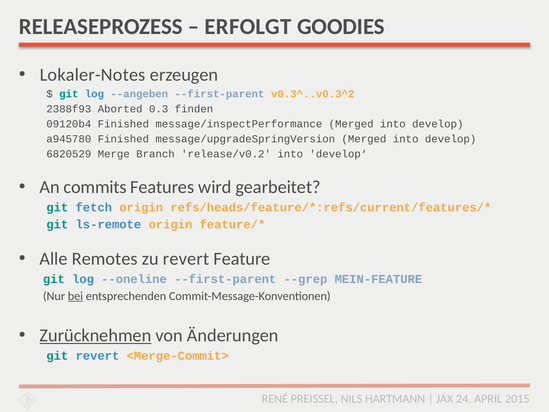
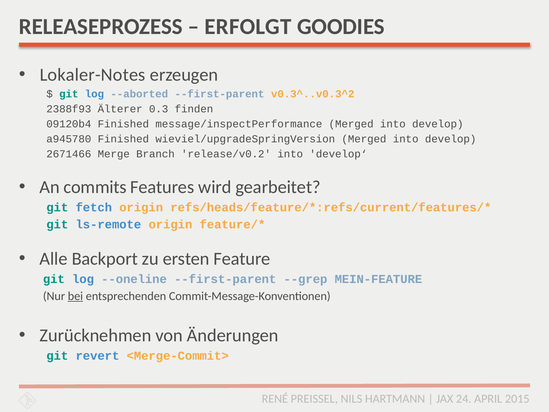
--angeben: --angeben -> --aborted (139, 94)
Aborted: Aborted -> Älterer (120, 109)
message/upgradeSpringVersion: message/upgradeSpringVersion -> wieviel/upgradeSpringVersion (245, 139)
6820529: 6820529 -> 2671466 (69, 154)
Remotes: Remotes -> Backport (105, 259)
zu revert: revert -> ersten (186, 259)
Zurücknehmen underline: present -> none (95, 335)
